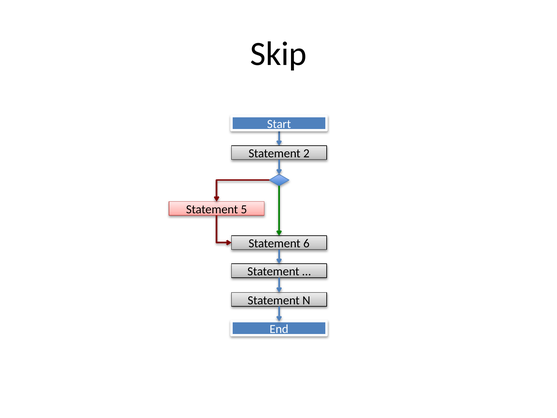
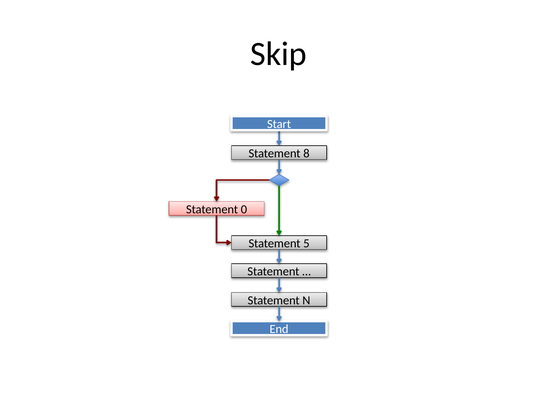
2: 2 -> 8 (306, 153)
5: 5 -> 0 (244, 209)
6: 6 -> 5 (306, 243)
